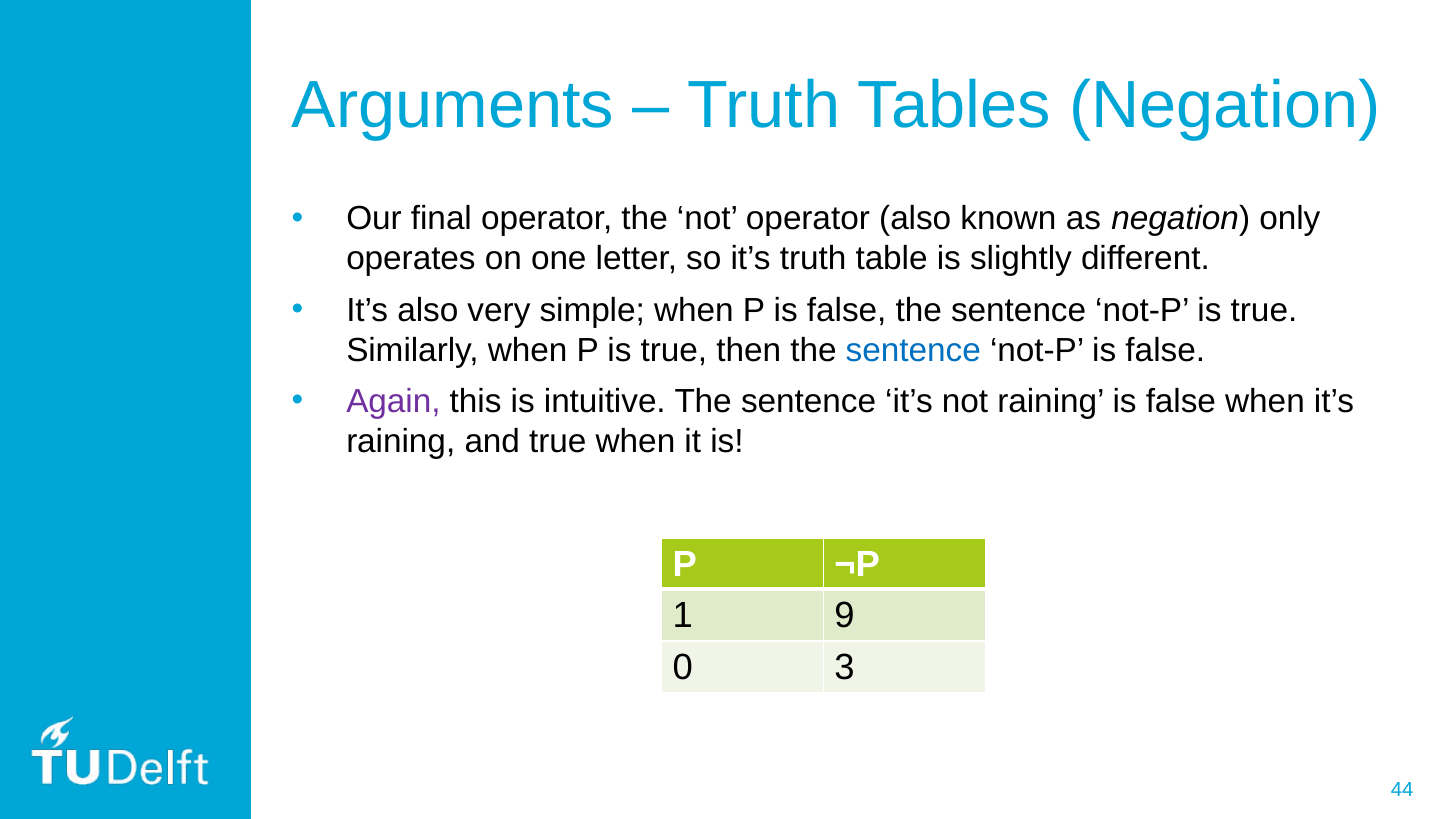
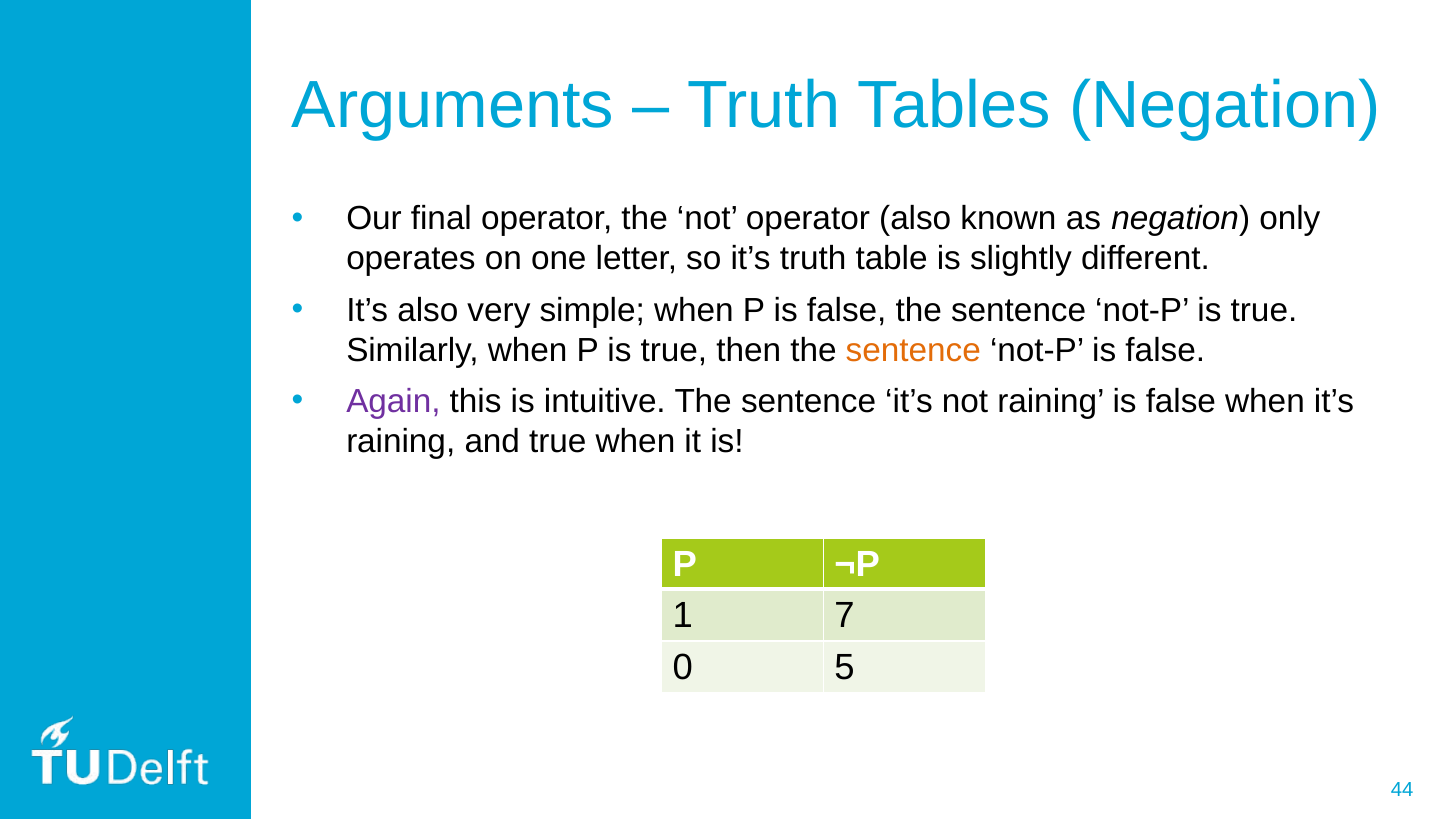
sentence colour: blue -> orange (913, 350)
9: 9 -> 7 (845, 616)
3: 3 -> 5 (845, 667)
